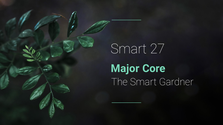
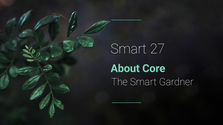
Major: Major -> About (125, 69)
